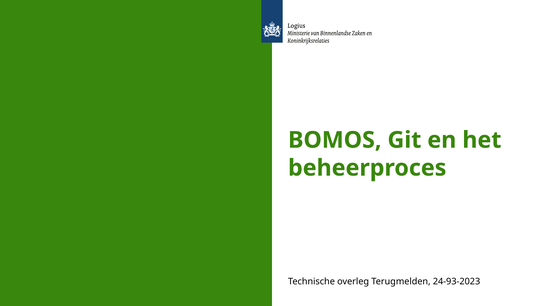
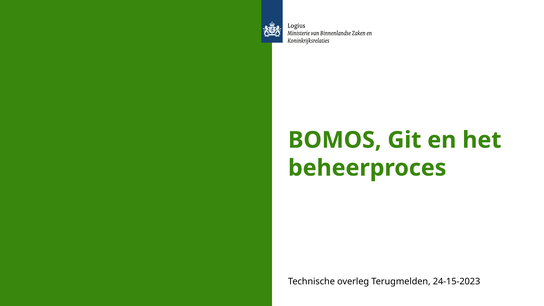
24-93-2023: 24-93-2023 -> 24-15-2023 (457, 281)
